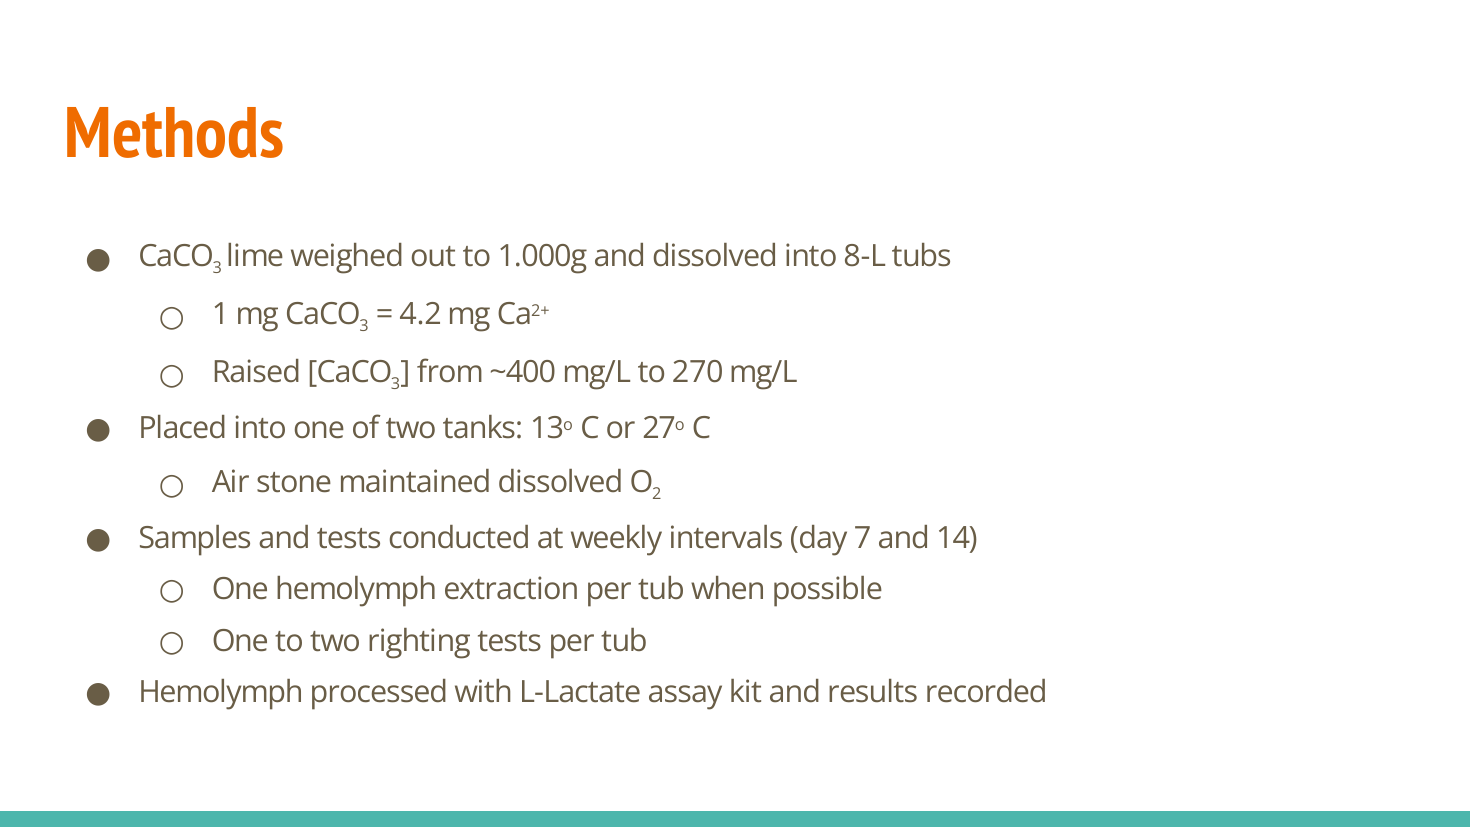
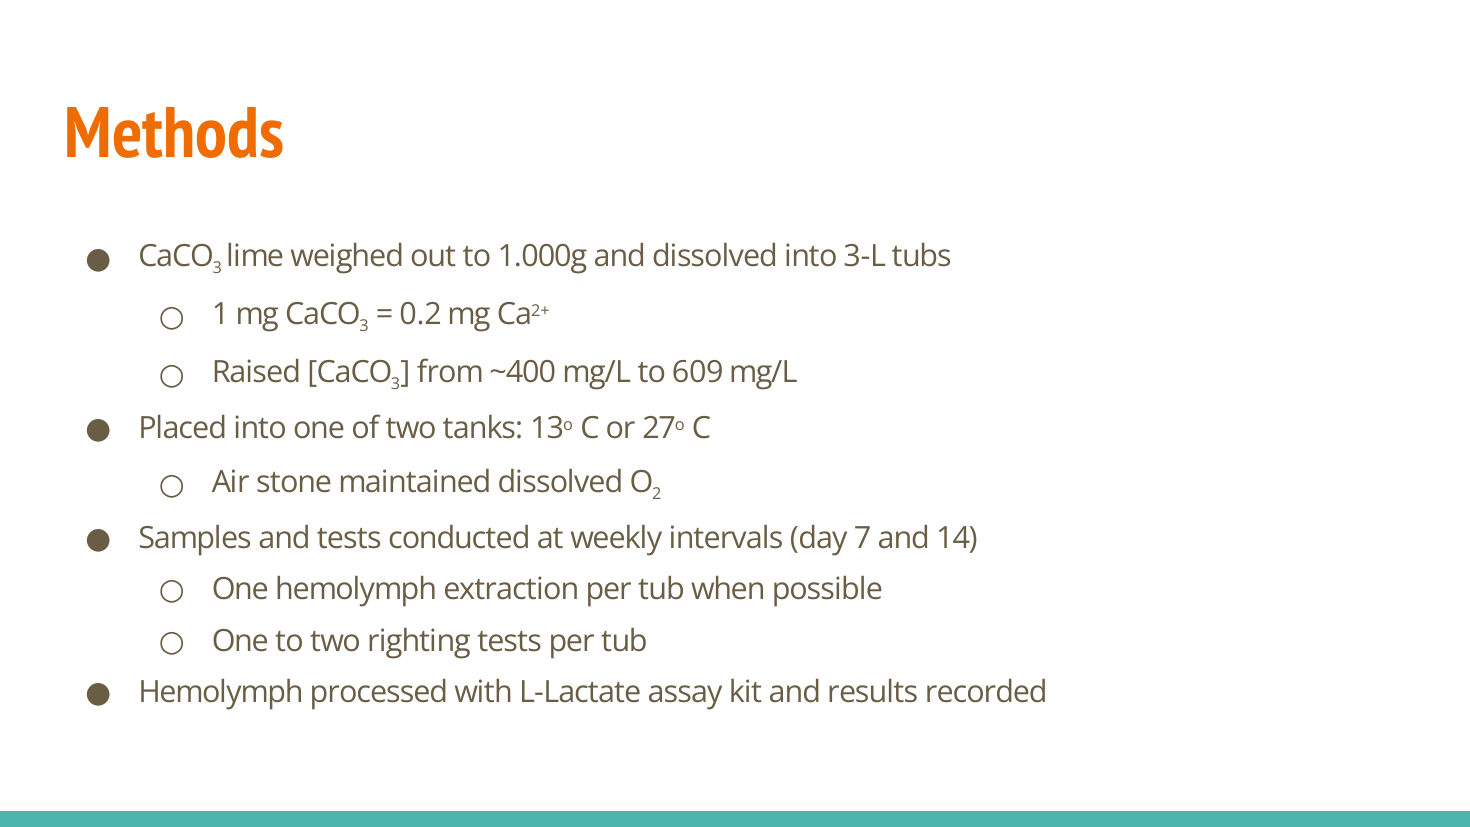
8-L: 8-L -> 3-L (865, 256)
4.2: 4.2 -> 0.2 (421, 314)
270: 270 -> 609 (698, 373)
